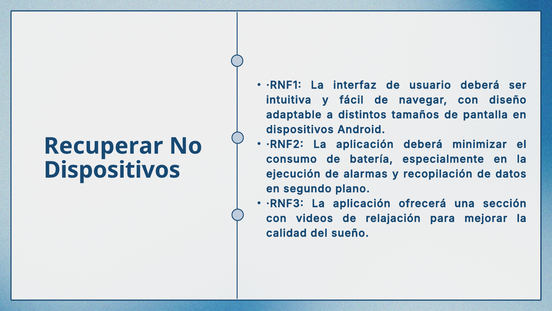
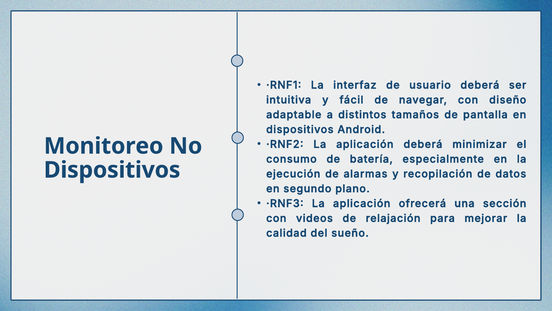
Recuperar: Recuperar -> Monitoreo (104, 146)
